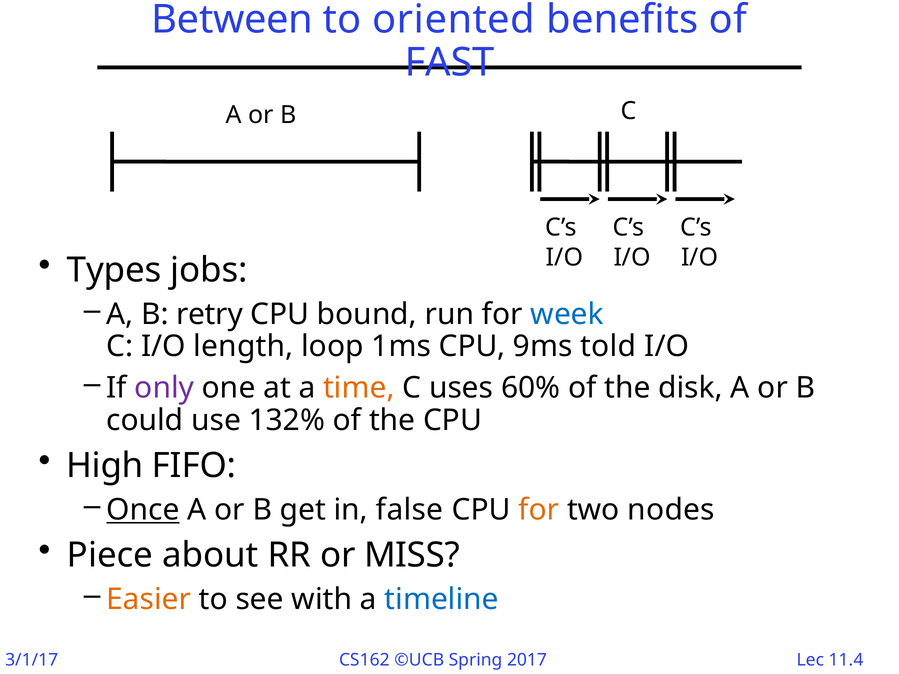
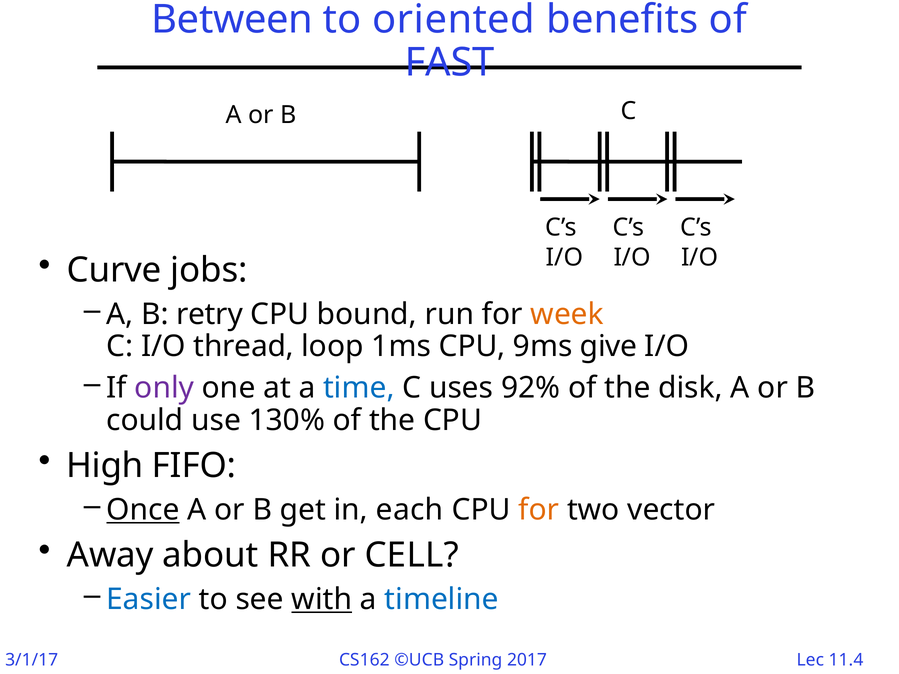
Types: Types -> Curve (114, 270)
week colour: blue -> orange (567, 314)
length: length -> thread (244, 347)
told: told -> give (609, 347)
time colour: orange -> blue (359, 388)
60%: 60% -> 92% (531, 388)
132%: 132% -> 130% (287, 420)
false: false -> each (410, 510)
nodes: nodes -> vector (671, 510)
Piece: Piece -> Away (110, 555)
MISS: MISS -> CELL (412, 555)
Easier colour: orange -> blue (149, 600)
with underline: none -> present (322, 600)
